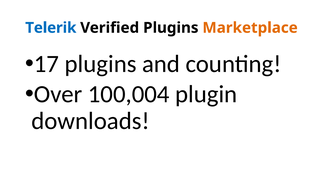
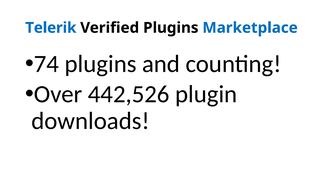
Marketplace colour: orange -> blue (250, 28)
17: 17 -> 74 (46, 64)
100,004: 100,004 -> 442,526 (129, 94)
